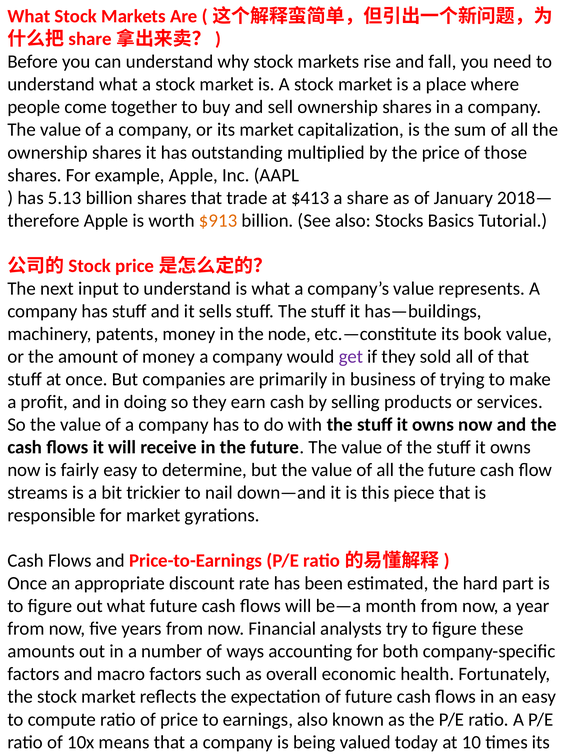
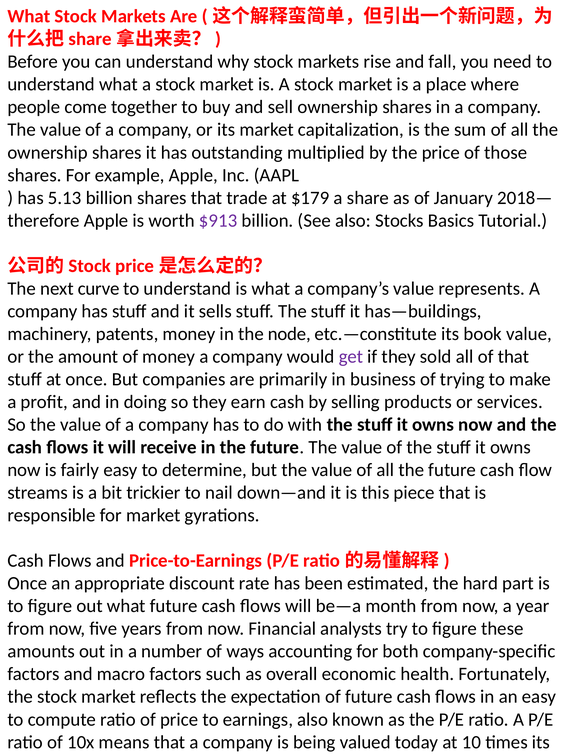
$413: $413 -> $179 (310, 198)
$913 colour: orange -> purple (218, 220)
input: input -> curve (99, 289)
